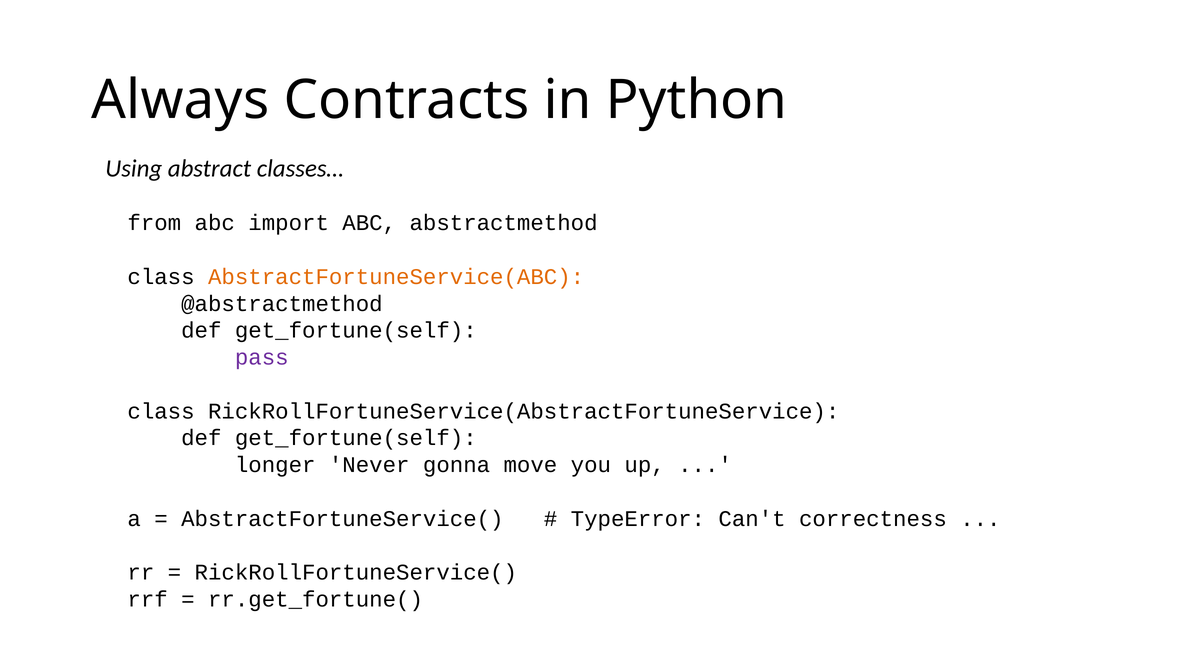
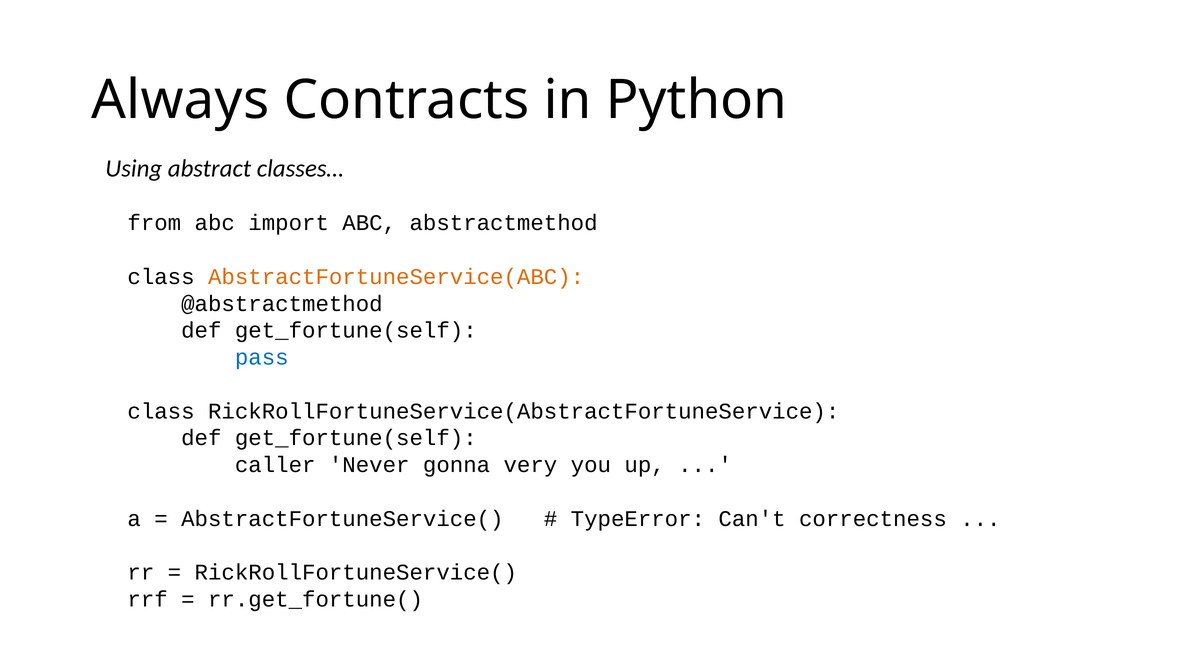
pass colour: purple -> blue (262, 357)
longer: longer -> caller (275, 465)
move: move -> very (530, 465)
